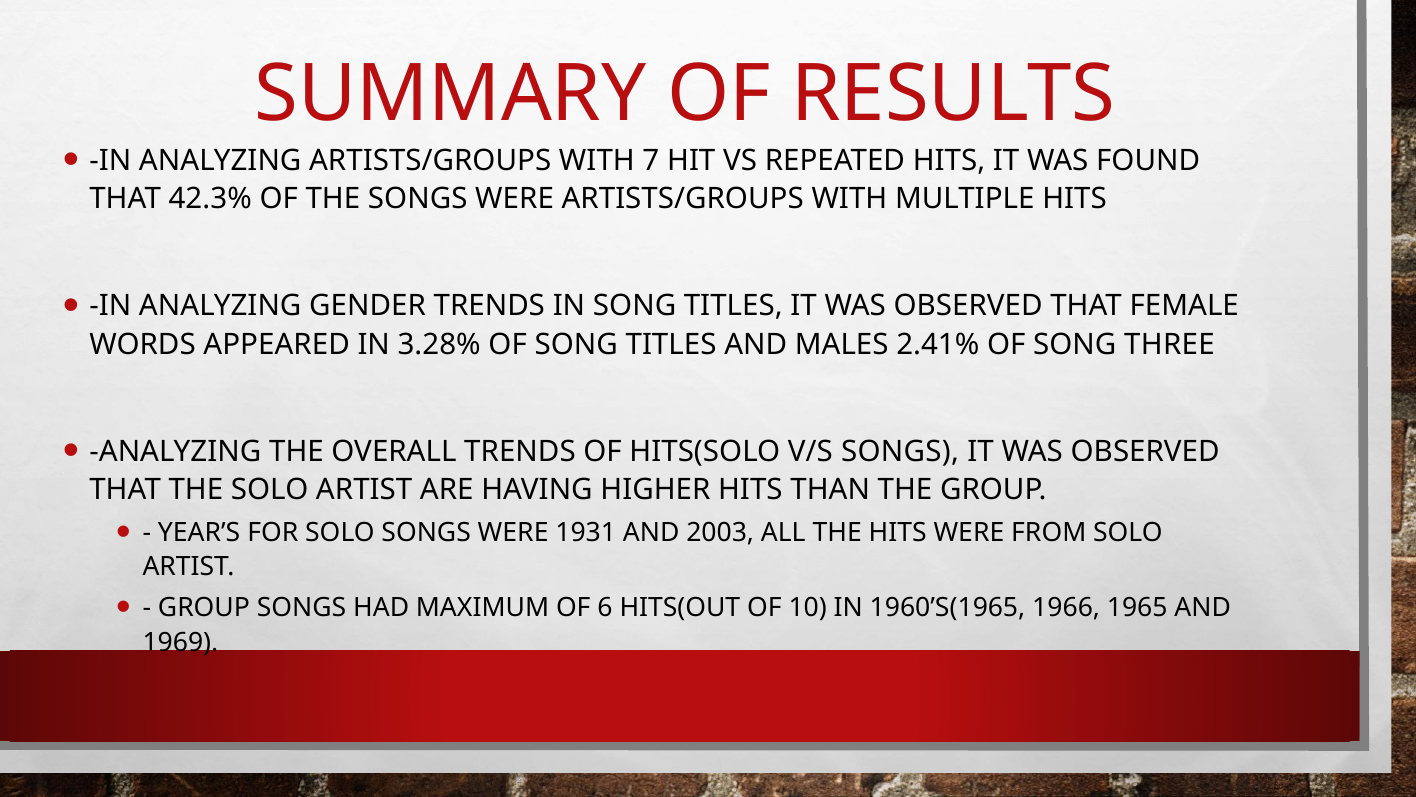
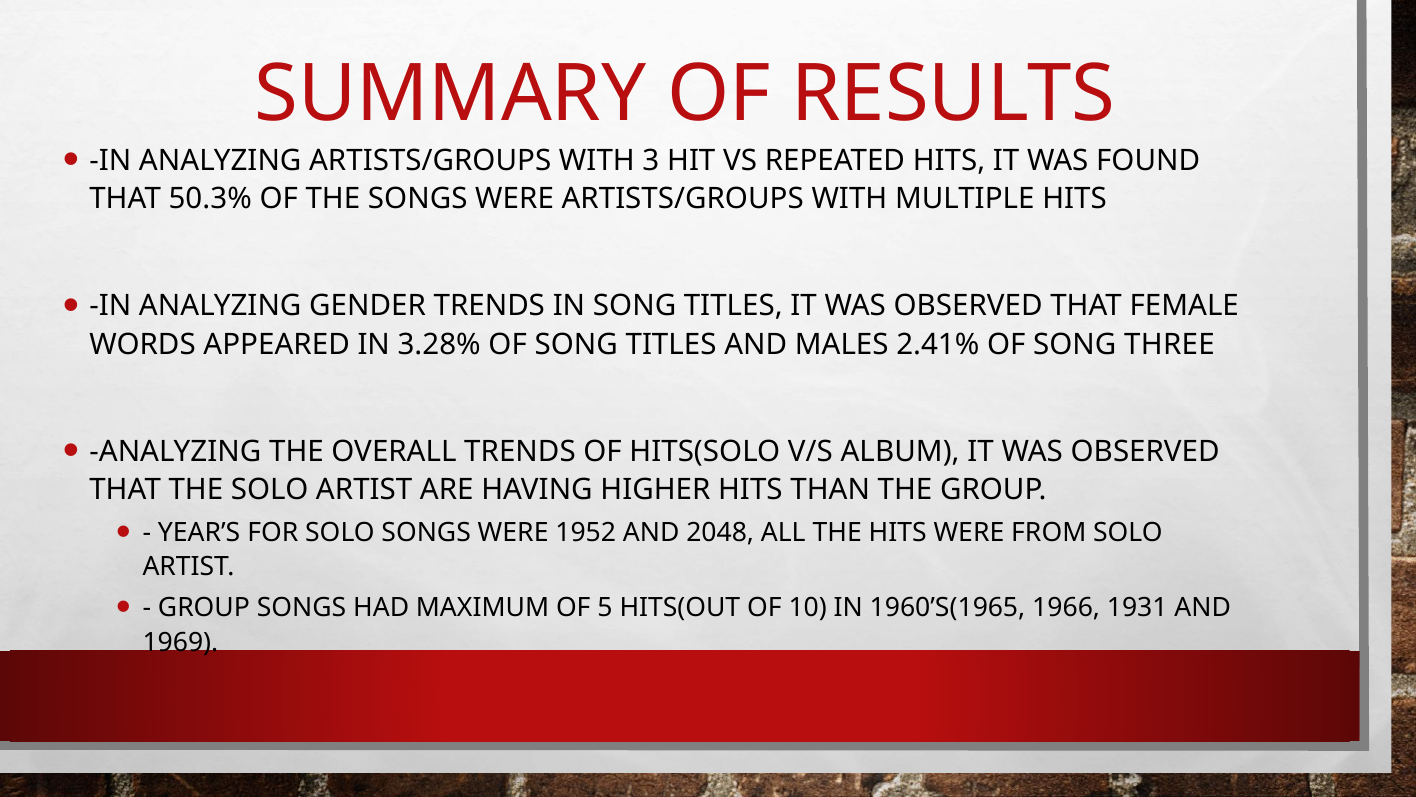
7: 7 -> 3 (651, 161)
42.3%: 42.3% -> 50.3% (210, 199)
V/S SONGS: SONGS -> ALBUM (900, 451)
1931: 1931 -> 1952 (586, 532)
2003: 2003 -> 2048 (720, 532)
6: 6 -> 5 (605, 608)
1965: 1965 -> 1931 (1137, 608)
